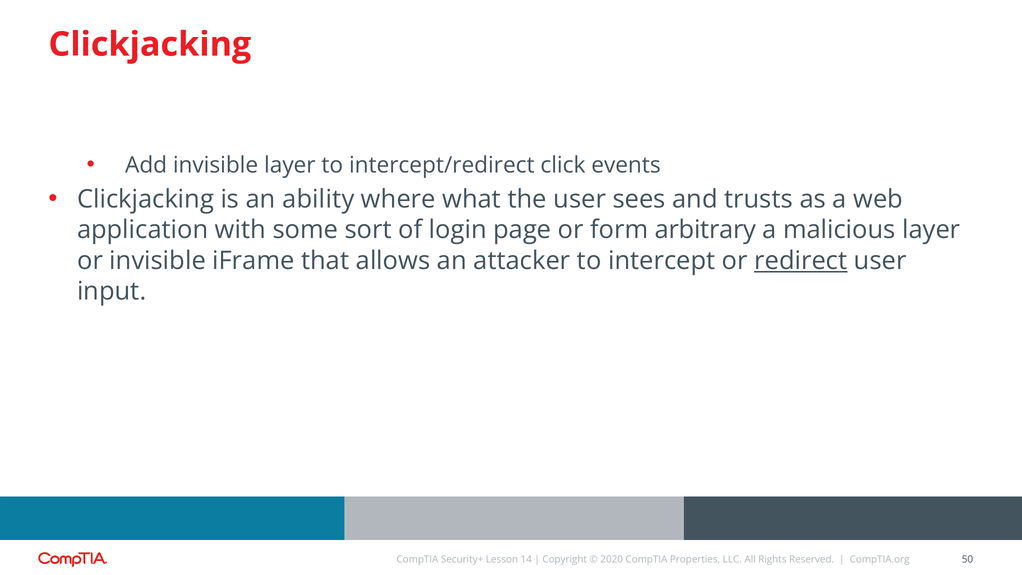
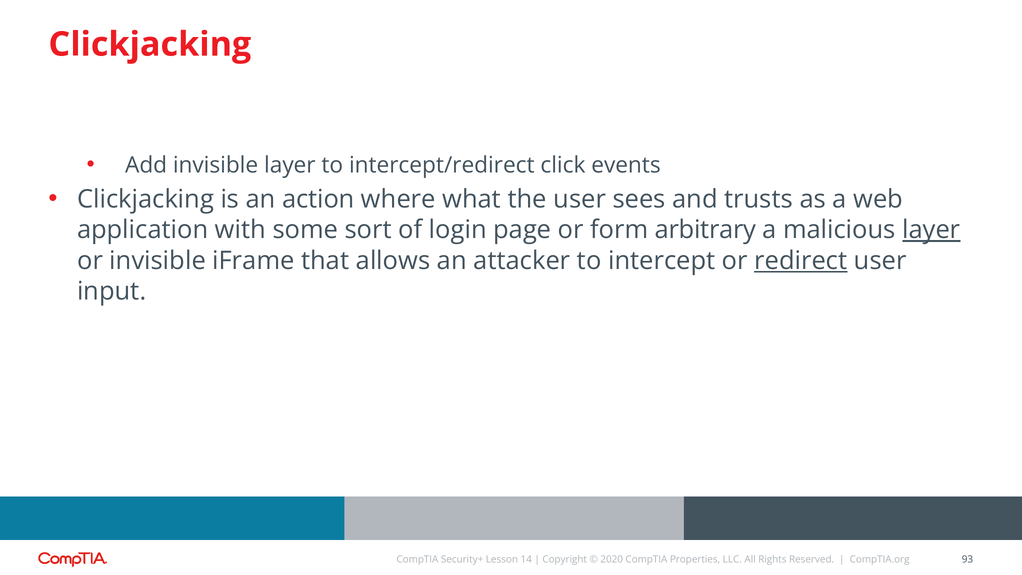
ability: ability -> action (318, 199)
layer underline: none -> present (931, 230)
50: 50 -> 93 (967, 560)
